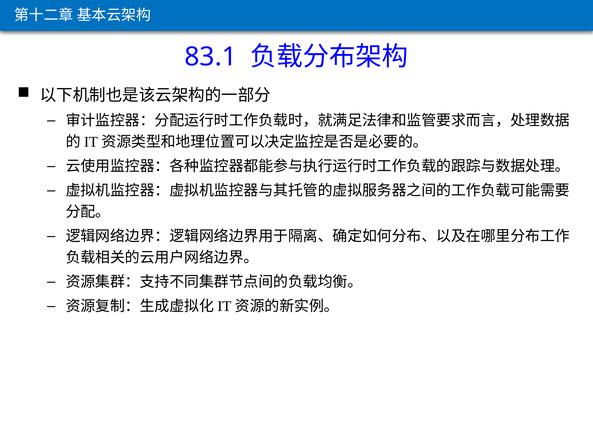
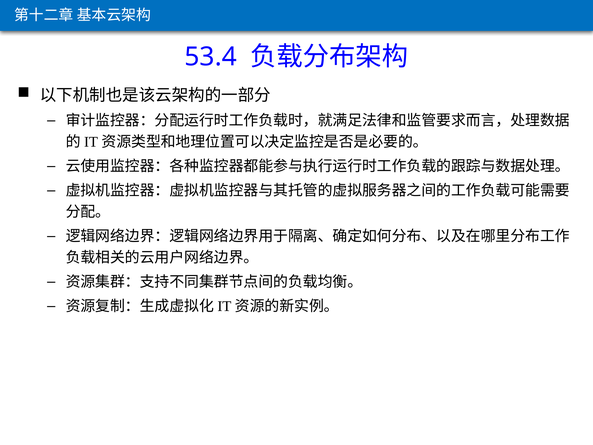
83.1: 83.1 -> 53.4 (211, 57)
